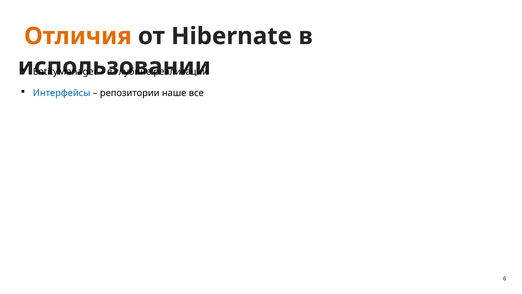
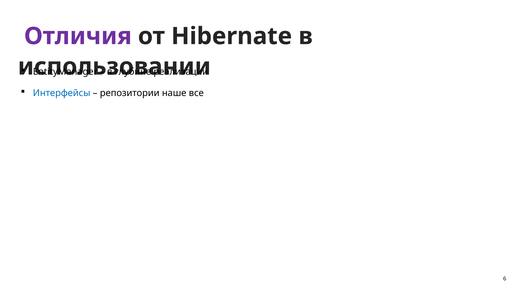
Отличия colour: orange -> purple (78, 36)
